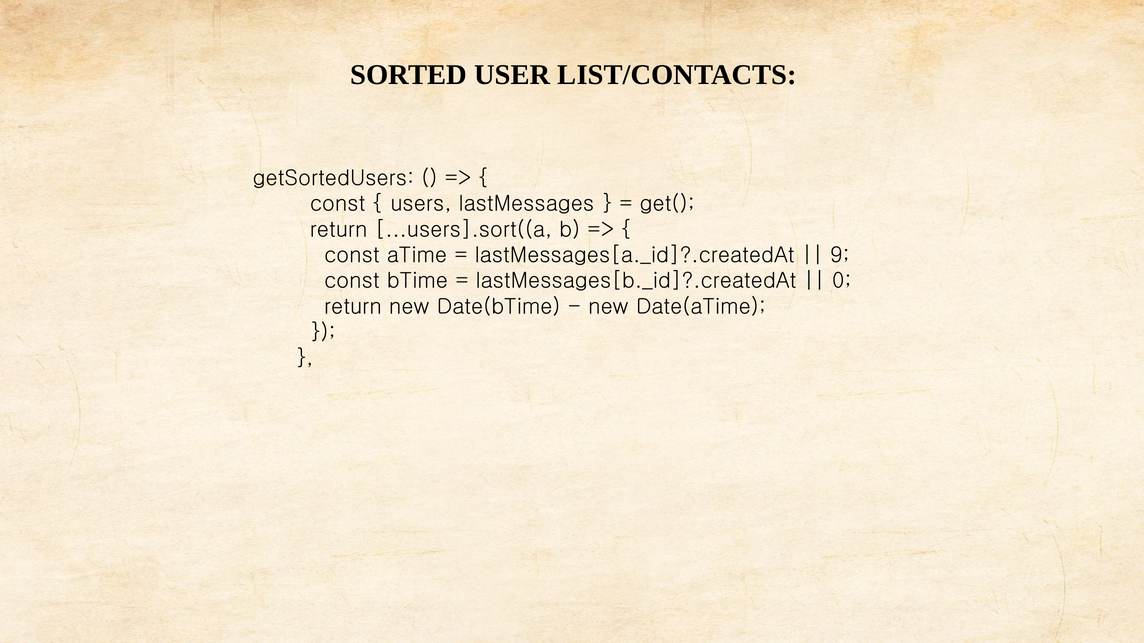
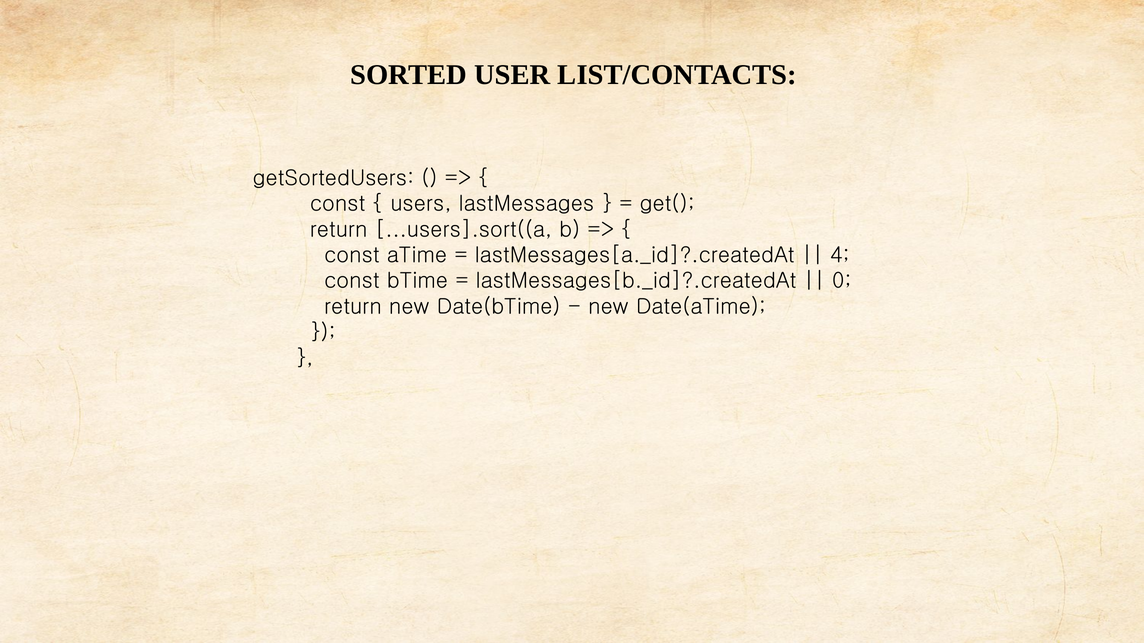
9: 9 -> 4 (840, 255)
